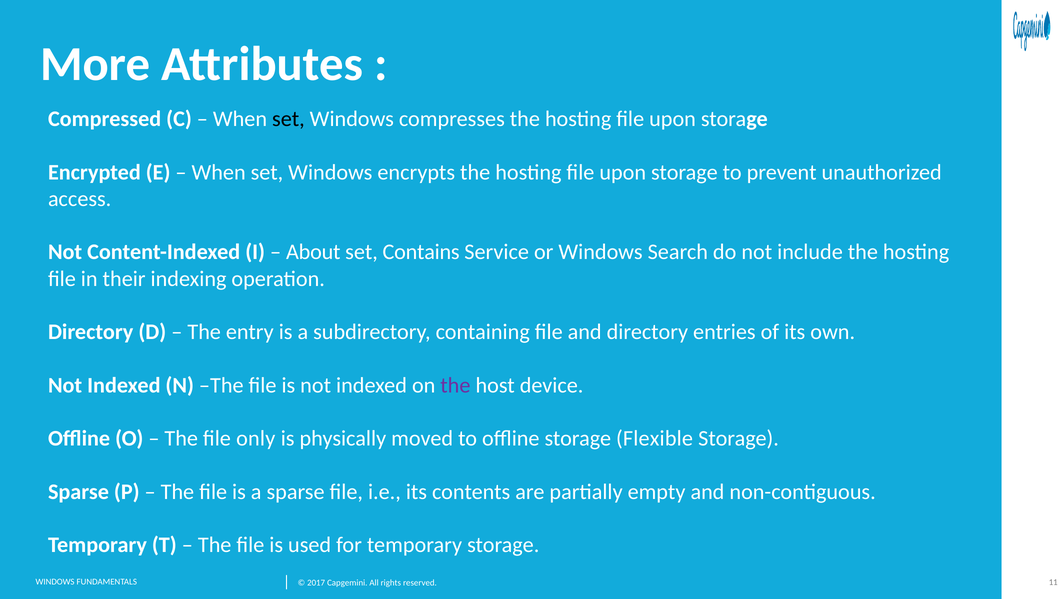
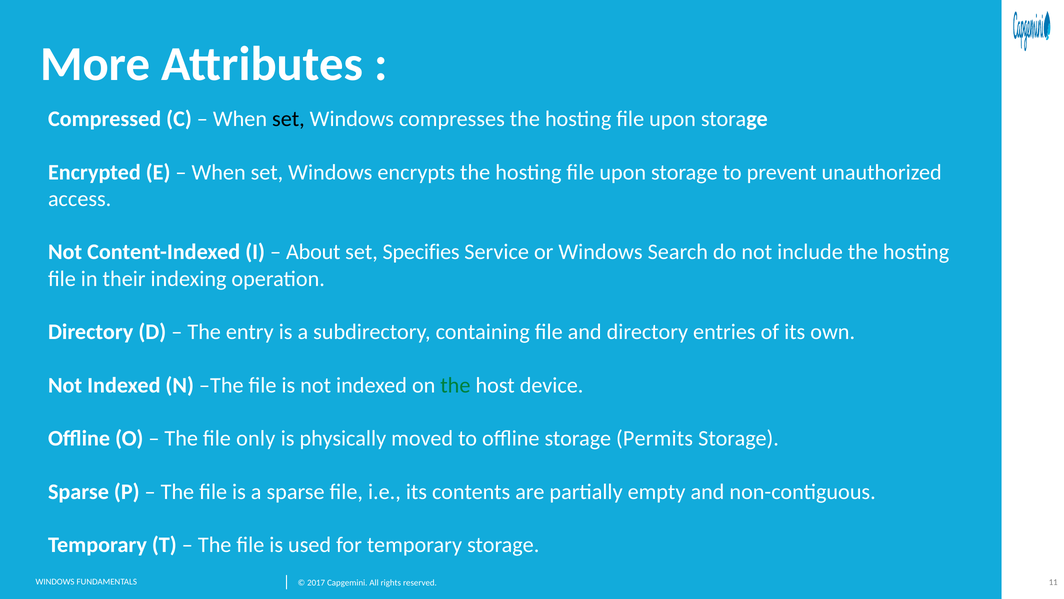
Contains: Contains -> Specifies (421, 252)
the colour: purple -> green (455, 385)
Flexible: Flexible -> Permits (655, 438)
